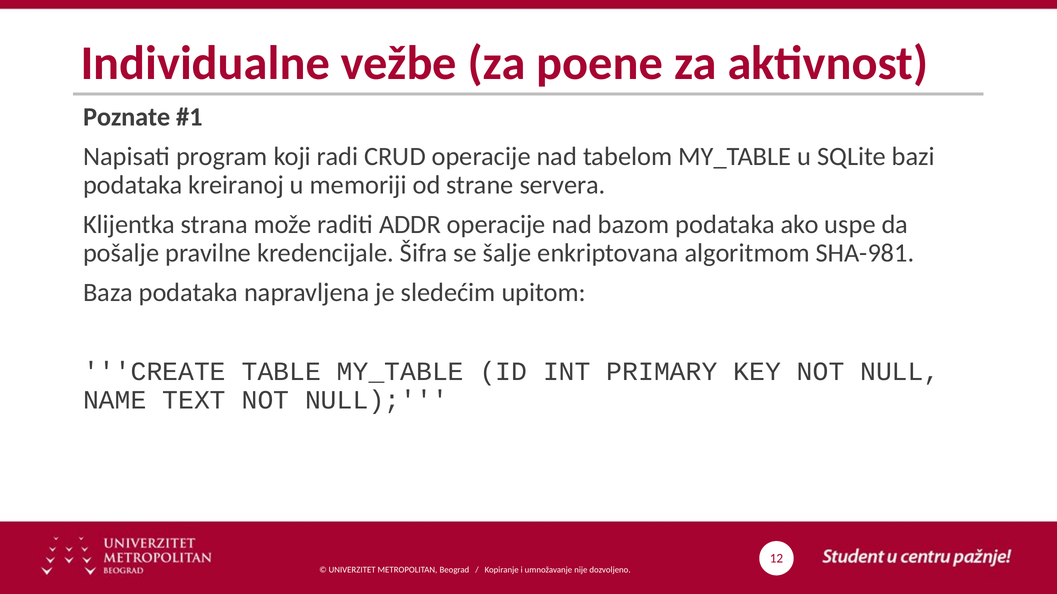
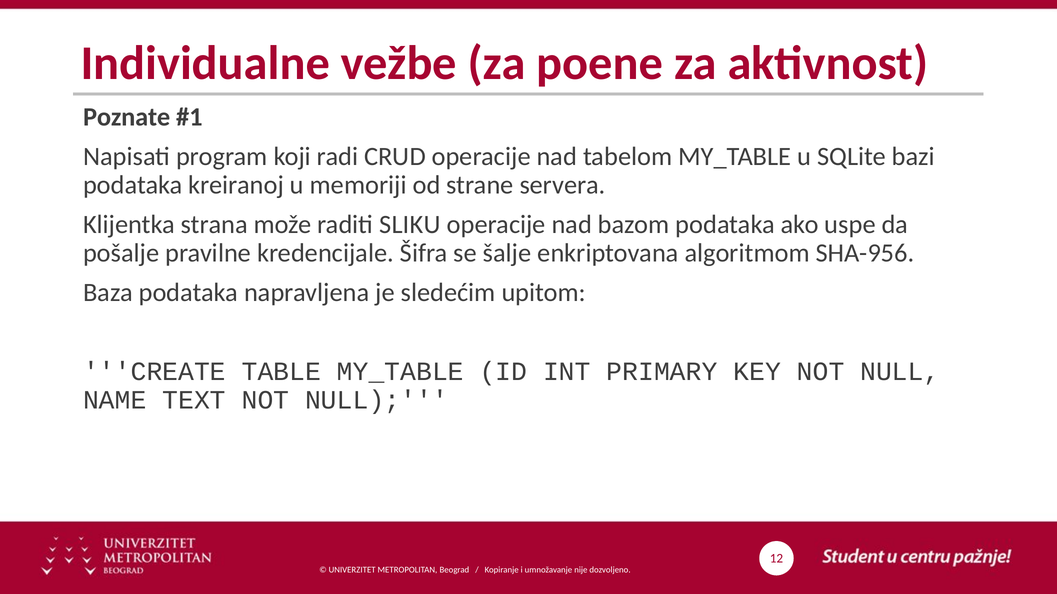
ADDR: ADDR -> SLIKU (410, 225)
SHA-981: SHA-981 -> SHA-956 (865, 253)
